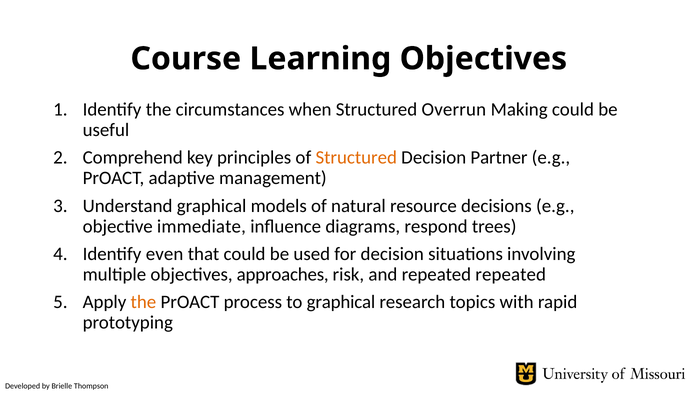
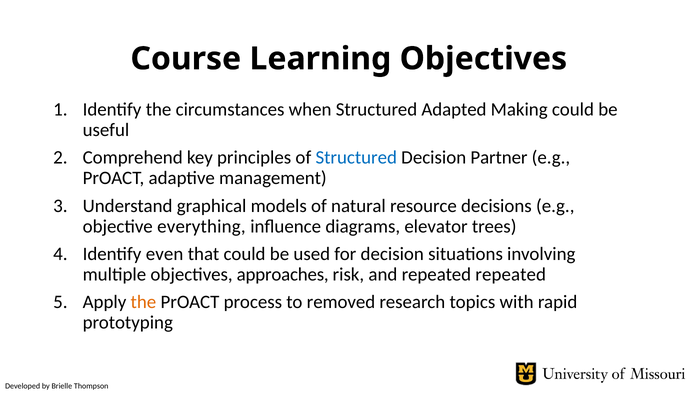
Overrun: Overrun -> Adapted (454, 109)
Structured colour: orange -> blue (356, 158)
immediate: immediate -> everything (201, 226)
respond: respond -> elevator (436, 226)
to graphical: graphical -> removed (341, 302)
